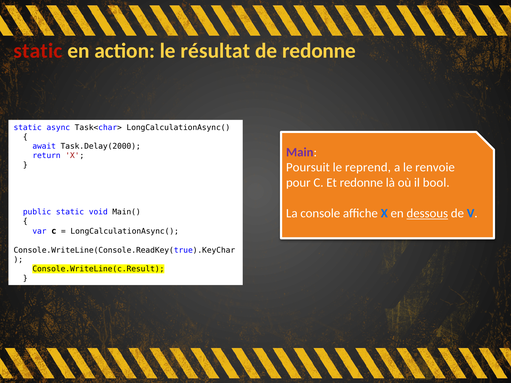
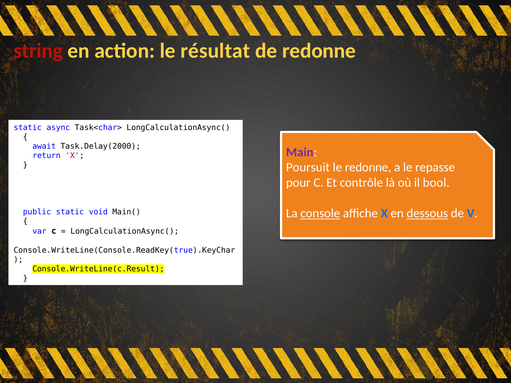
static: static -> string (38, 51)
le reprend: reprend -> redonne (368, 168)
renvoie: renvoie -> repasse (435, 168)
Et redonne: redonne -> contrôle (361, 183)
console underline: none -> present (320, 214)
